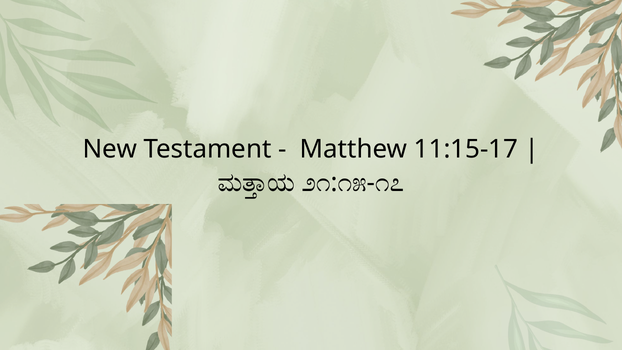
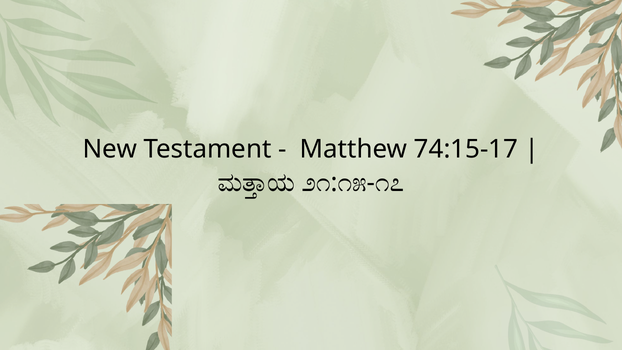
11:15-17: 11:15-17 -> 74:15-17 (466, 149)
